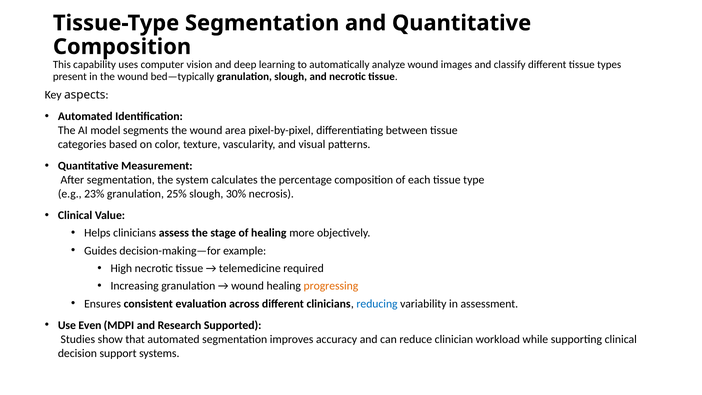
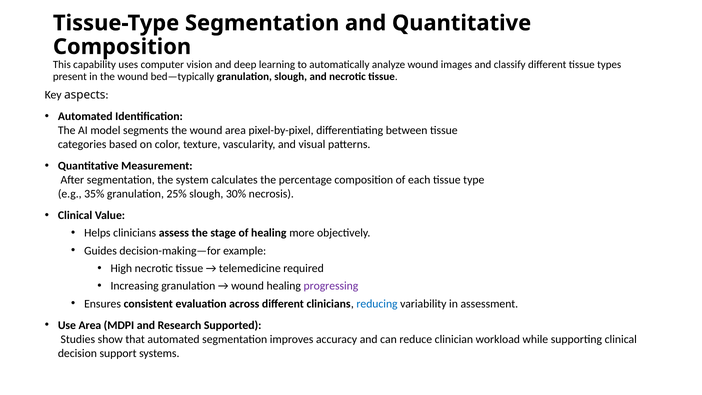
23%: 23% -> 35% (94, 194)
progressing colour: orange -> purple (331, 286)
Use Even: Even -> Area (90, 325)
